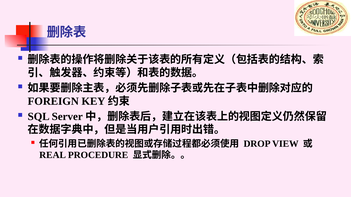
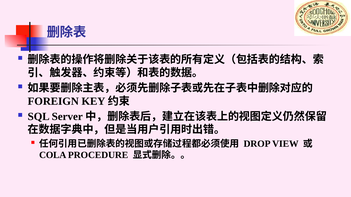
REAL: REAL -> COLA (53, 155)
